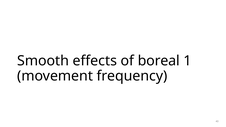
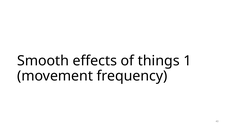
boreal: boreal -> things (159, 61)
